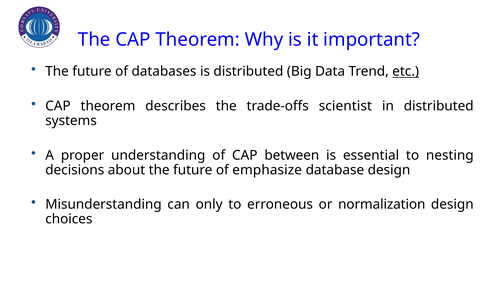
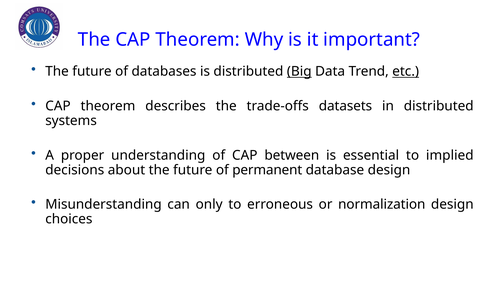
Big underline: none -> present (299, 72)
scientist: scientist -> datasets (345, 106)
nesting: nesting -> implied (450, 155)
emphasize: emphasize -> permanent (267, 170)
